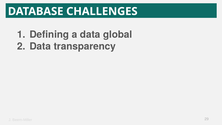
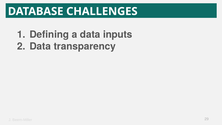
global: global -> inputs (118, 34)
